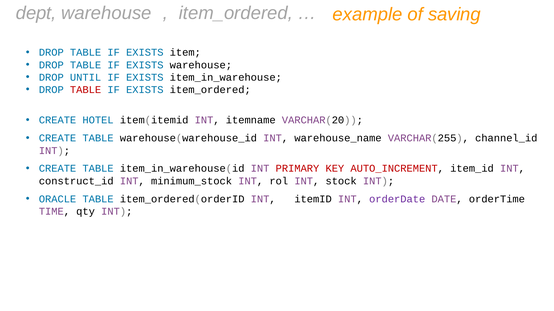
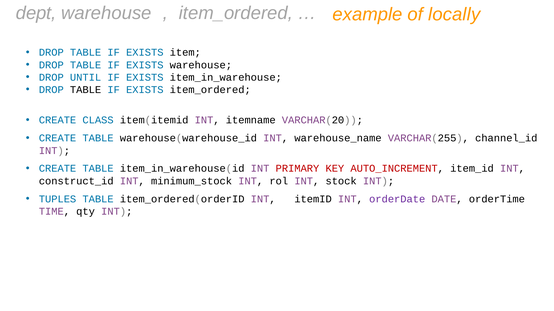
saving: saving -> locally (454, 14)
TABLE colour: red -> black (86, 90)
HOTEL: HOTEL -> CLASS (98, 120)
ORACLE: ORACLE -> TUPLES (58, 199)
